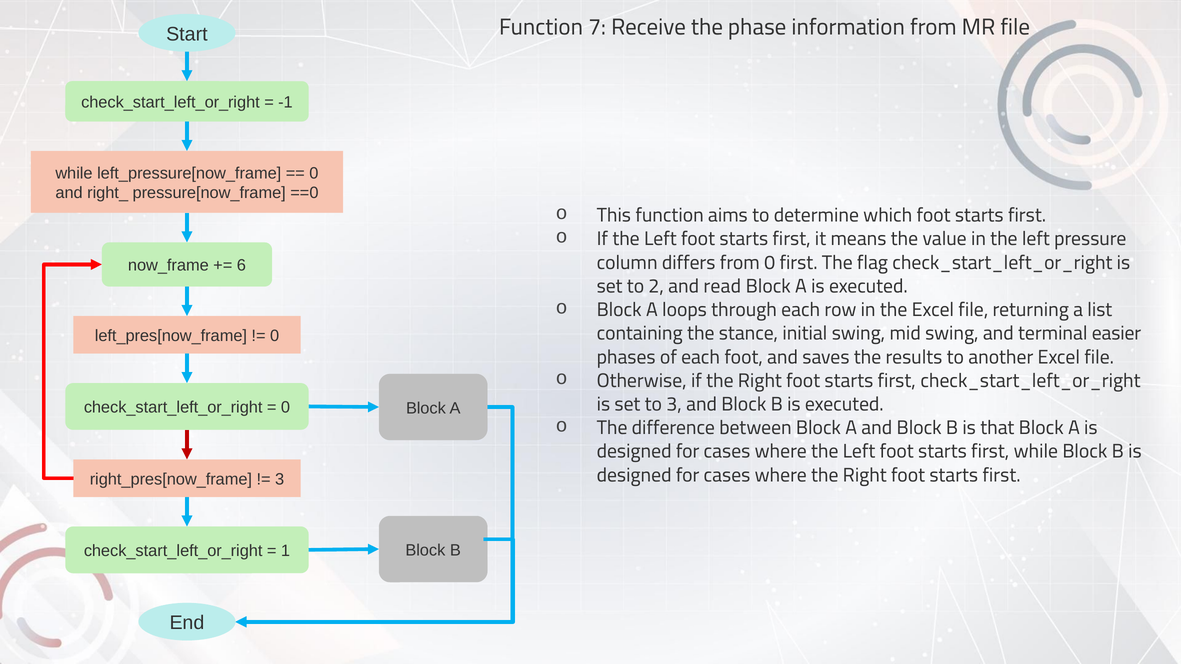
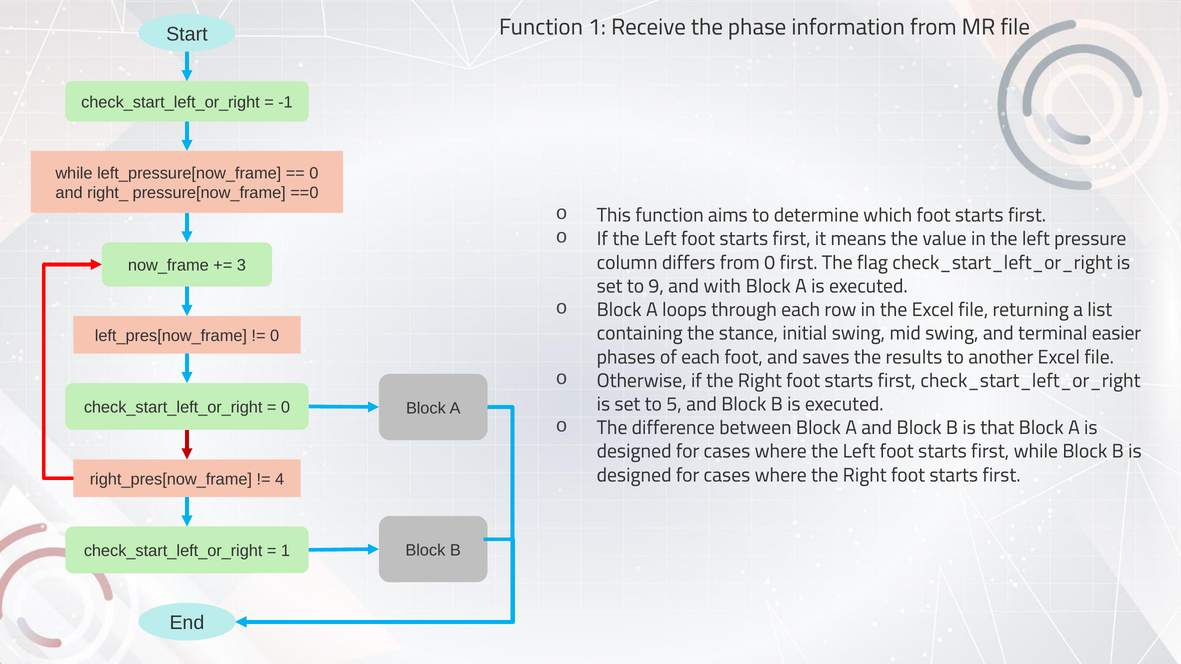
Function 7: 7 -> 1 (597, 27)
6: 6 -> 3 (241, 266)
2: 2 -> 9 (656, 286)
read: read -> with (722, 286)
to 3: 3 -> 5 (674, 404)
3: 3 -> 4 (280, 480)
